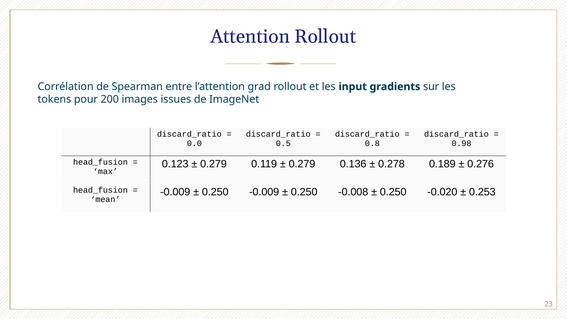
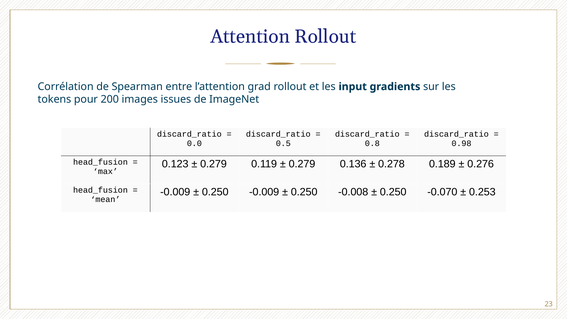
-0.020: -0.020 -> -0.070 (442, 192)
